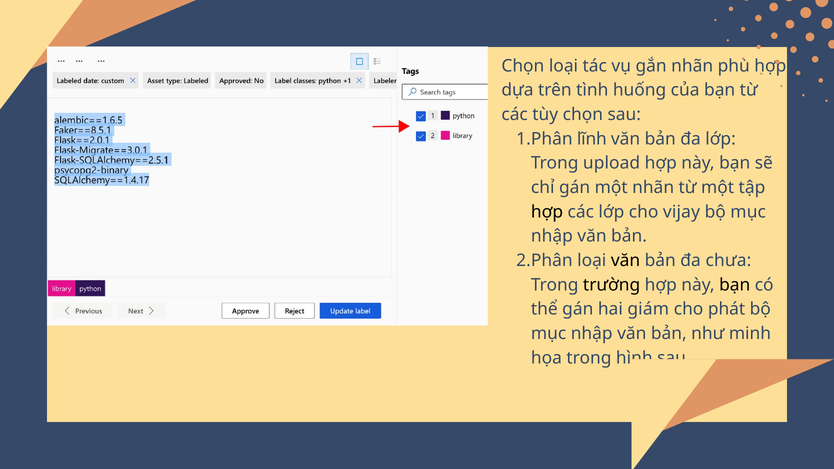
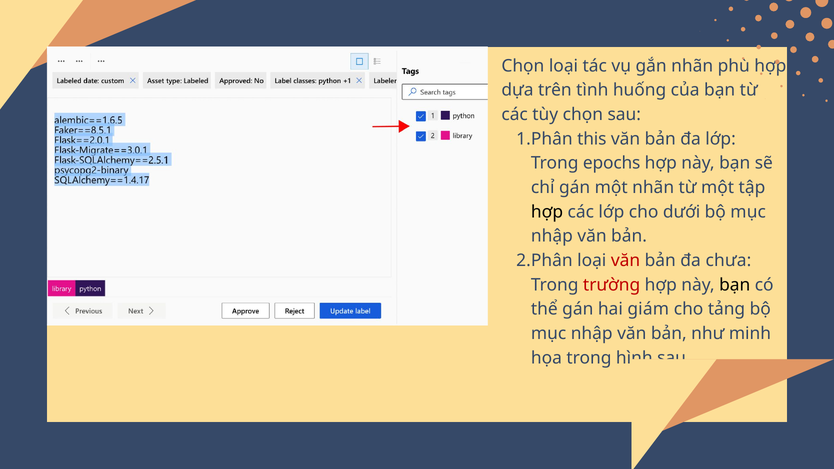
lĩnh: lĩnh -> this (592, 139)
upload: upload -> epochs (612, 163)
vijay: vijay -> dưới (682, 212)
văn colour: black -> red (626, 261)
trường colour: black -> red (612, 285)
phát: phát -> tảng (727, 309)
